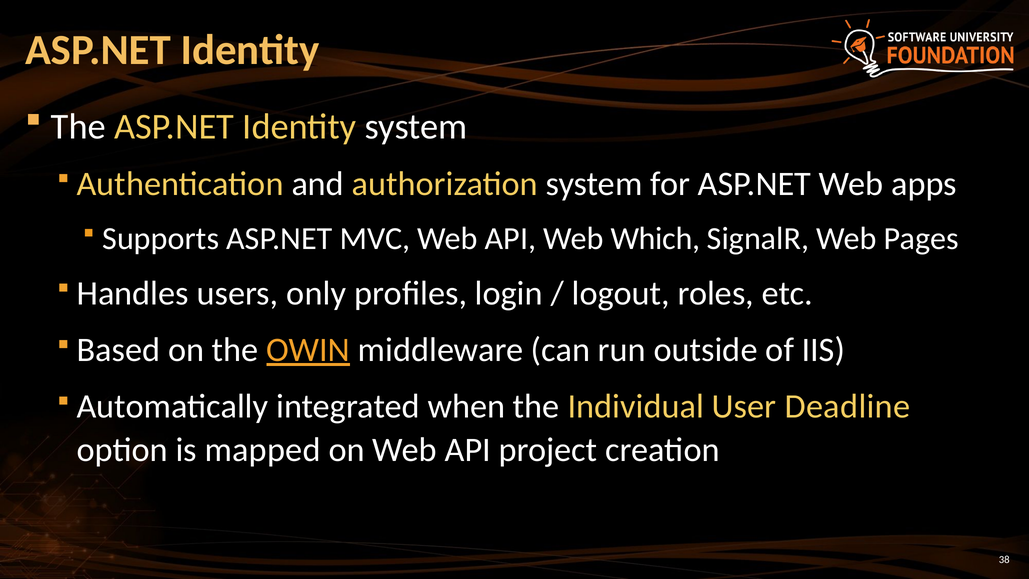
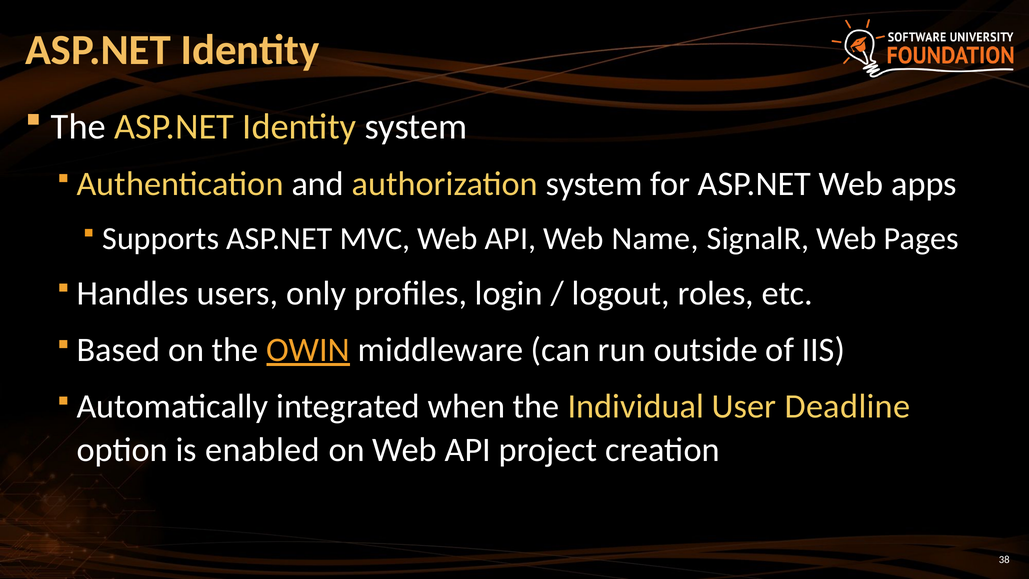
Which: Which -> Name (655, 239)
mapped: mapped -> enabled (263, 450)
